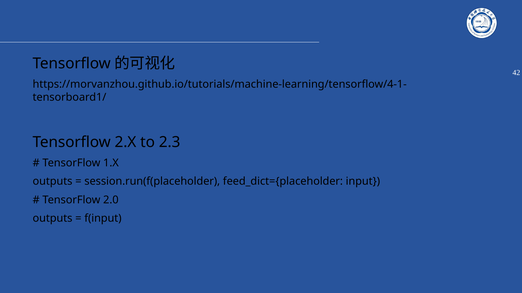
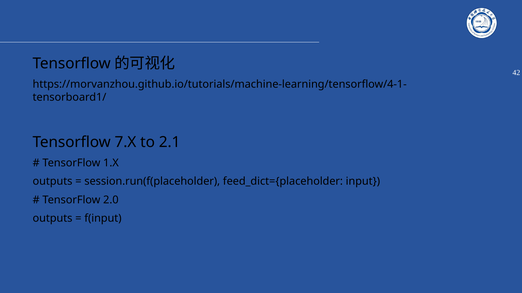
2.X: 2.X -> 7.X (125, 142)
2.3: 2.3 -> 2.1 (170, 142)
